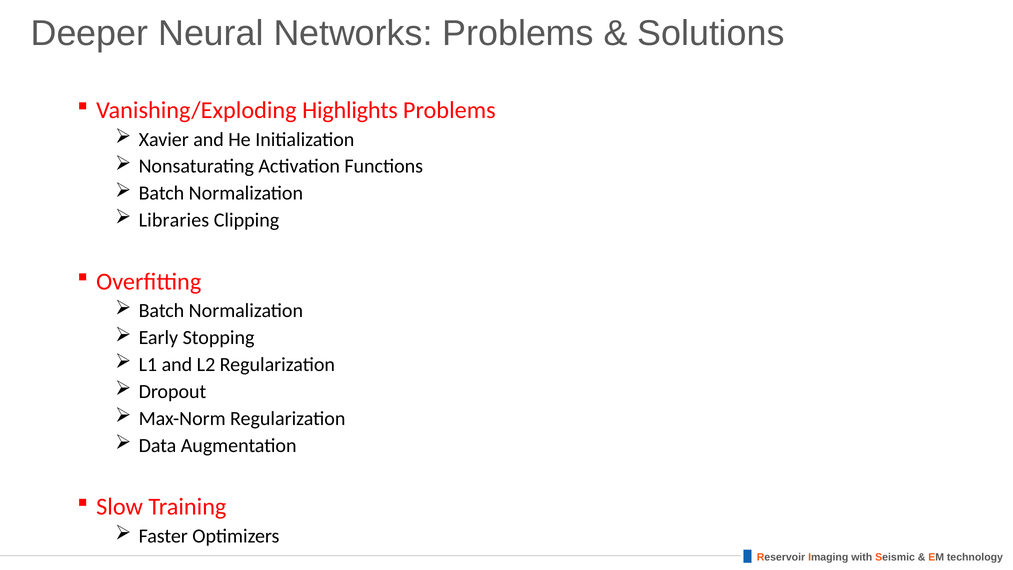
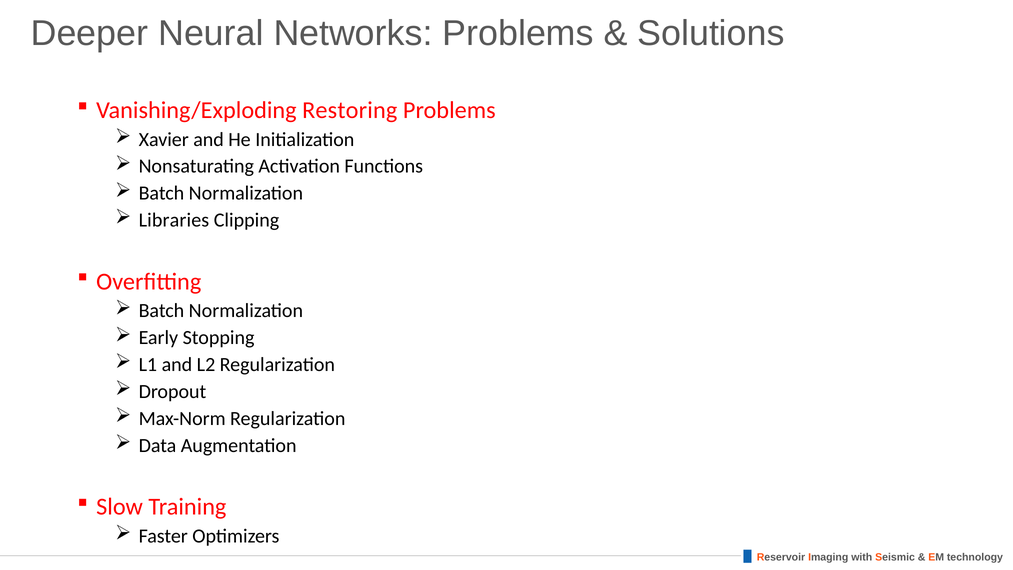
Highlights: Highlights -> Restoring (350, 110)
